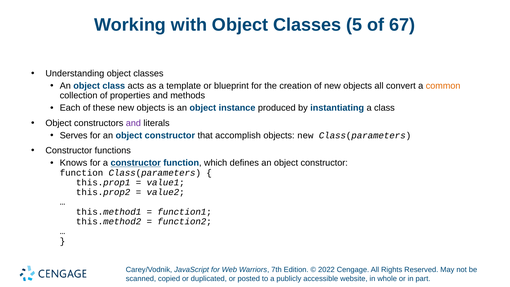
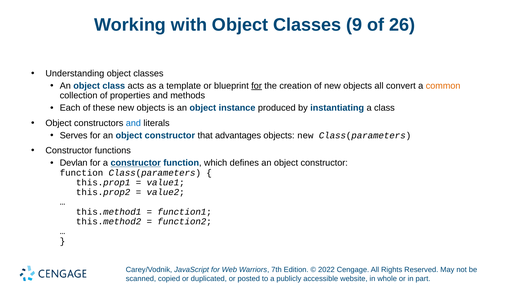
5: 5 -> 9 (354, 25)
67: 67 -> 26 (402, 25)
for underline: none -> present (257, 86)
and colour: purple -> blue (133, 123)
accomplish: accomplish -> advantages (238, 135)
Knows: Knows -> Devlan (74, 163)
